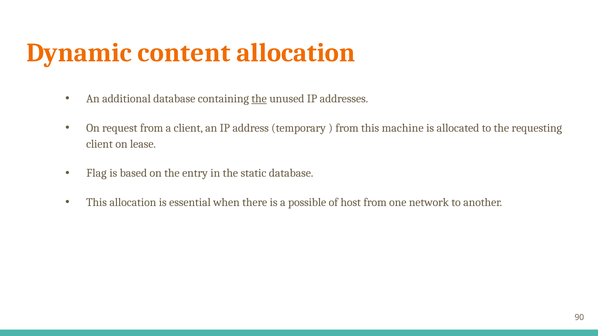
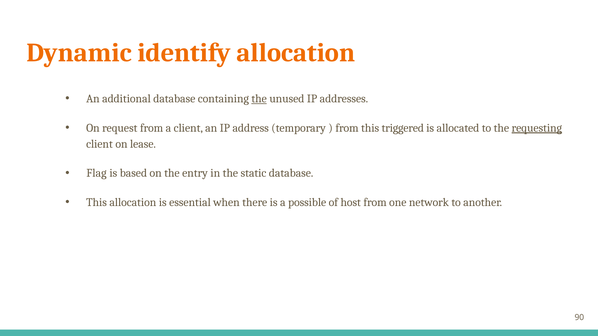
content: content -> identify (184, 53)
machine: machine -> triggered (403, 128)
requesting underline: none -> present (537, 128)
